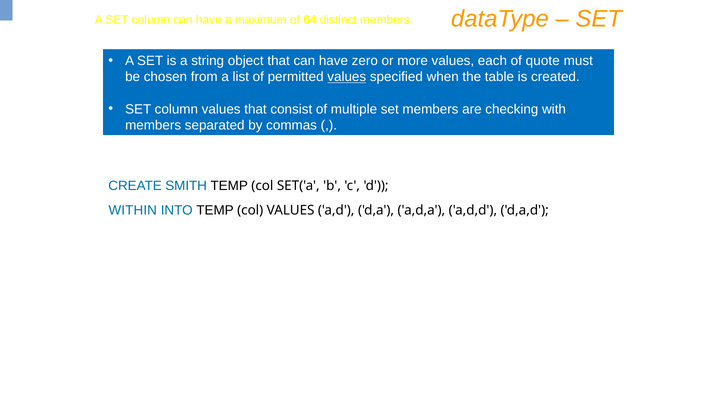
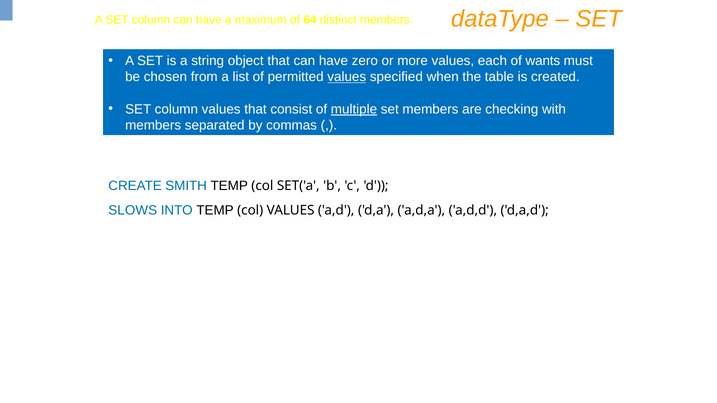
quote: quote -> wants (543, 61)
multiple underline: none -> present (354, 109)
WITHIN: WITHIN -> SLOWS (133, 210)
